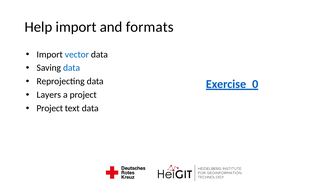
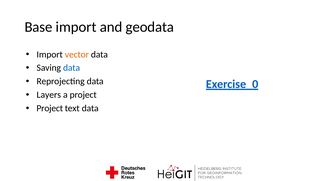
Help: Help -> Base (39, 27)
formats: formats -> geodata (150, 27)
vector colour: blue -> orange (77, 54)
